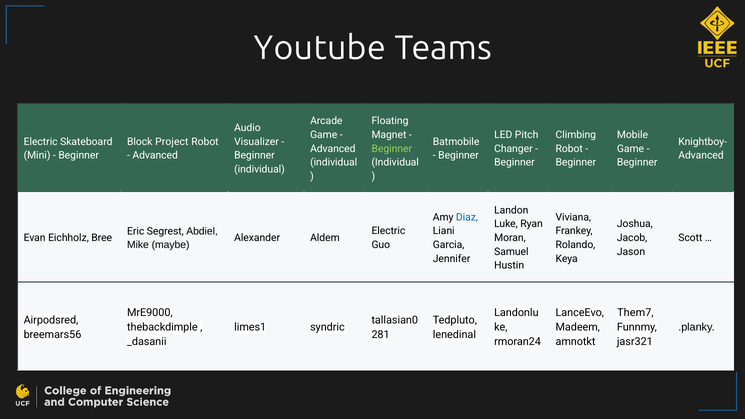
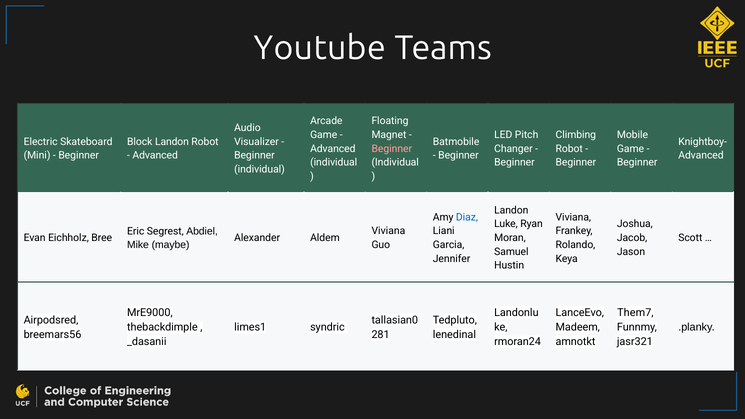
Block Project: Project -> Landon (172, 142)
Beginner colour: light green -> pink (392, 149)
Electric: Electric -> Viviana (388, 231)
